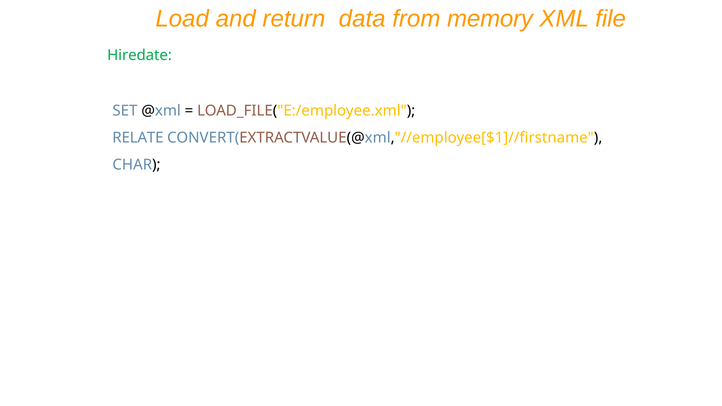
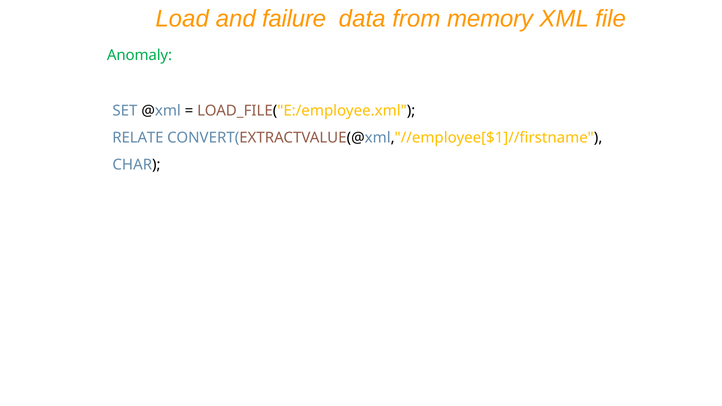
return: return -> failure (294, 19)
Hiredate: Hiredate -> Anomaly (140, 55)
